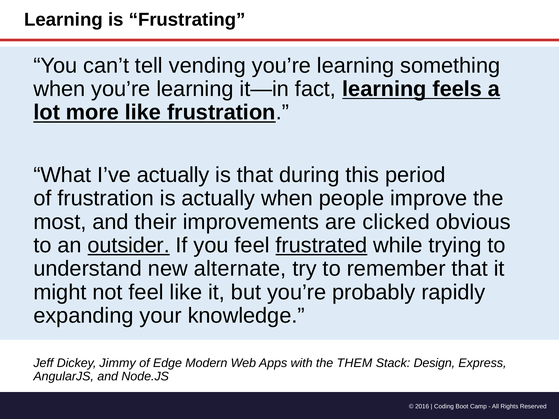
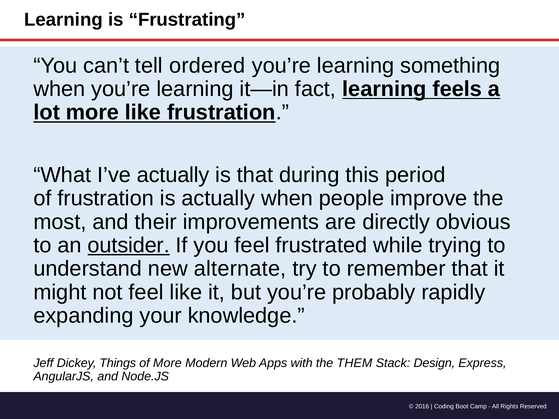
vending: vending -> ordered (207, 66)
clicked: clicked -> directly (396, 222)
frustrated underline: present -> none (321, 245)
Jimmy: Jimmy -> Things (118, 363)
of Edge: Edge -> More (167, 363)
